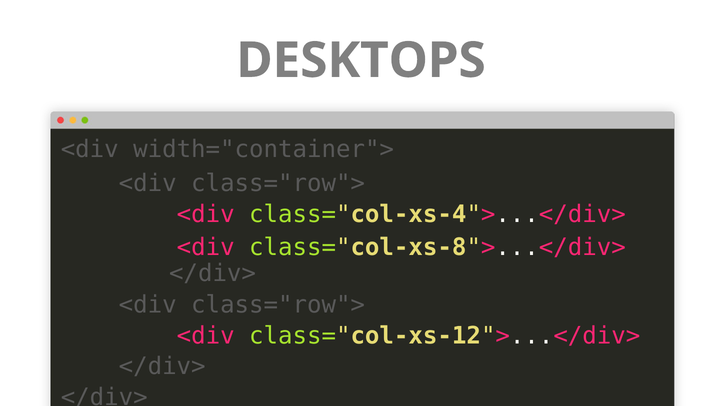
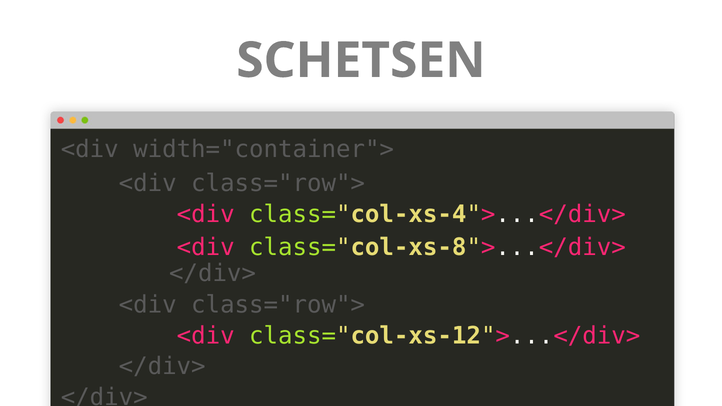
DESKTOPS: DESKTOPS -> SCHETSEN (361, 61)
